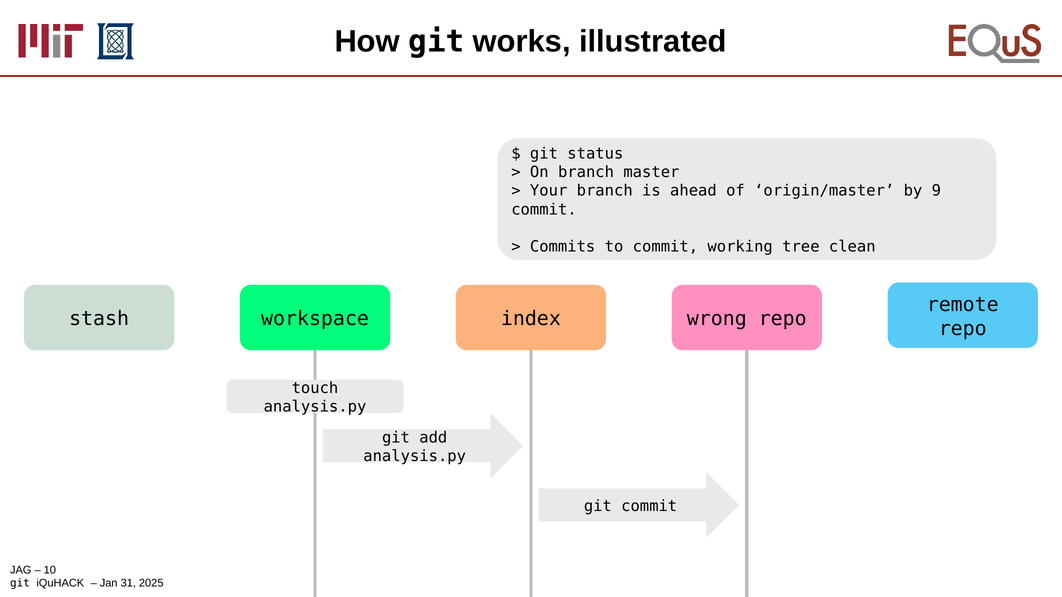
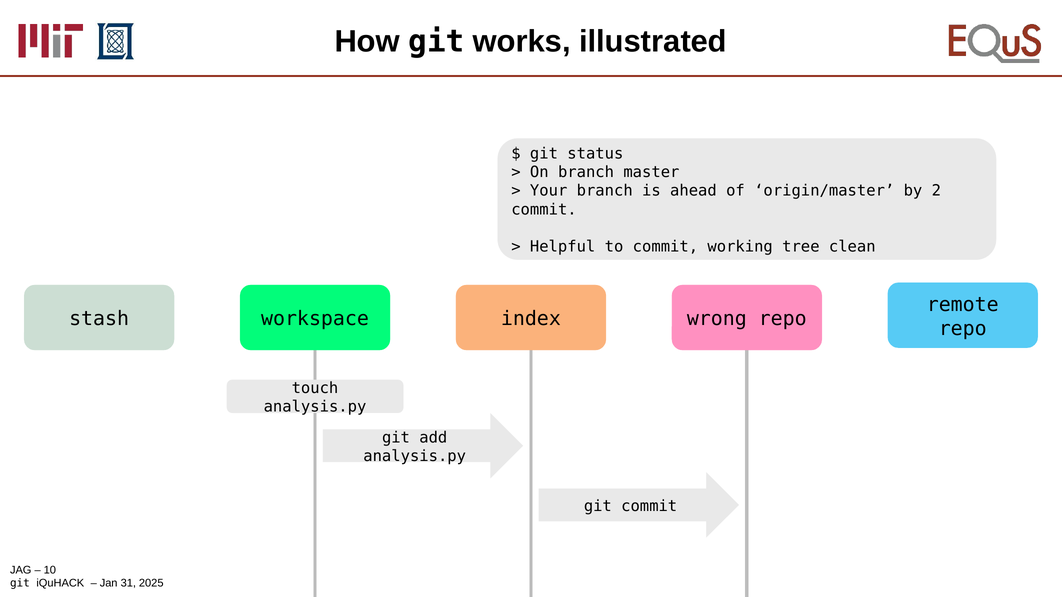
9: 9 -> 2 (936, 191)
Commits: Commits -> Helpful (563, 247)
